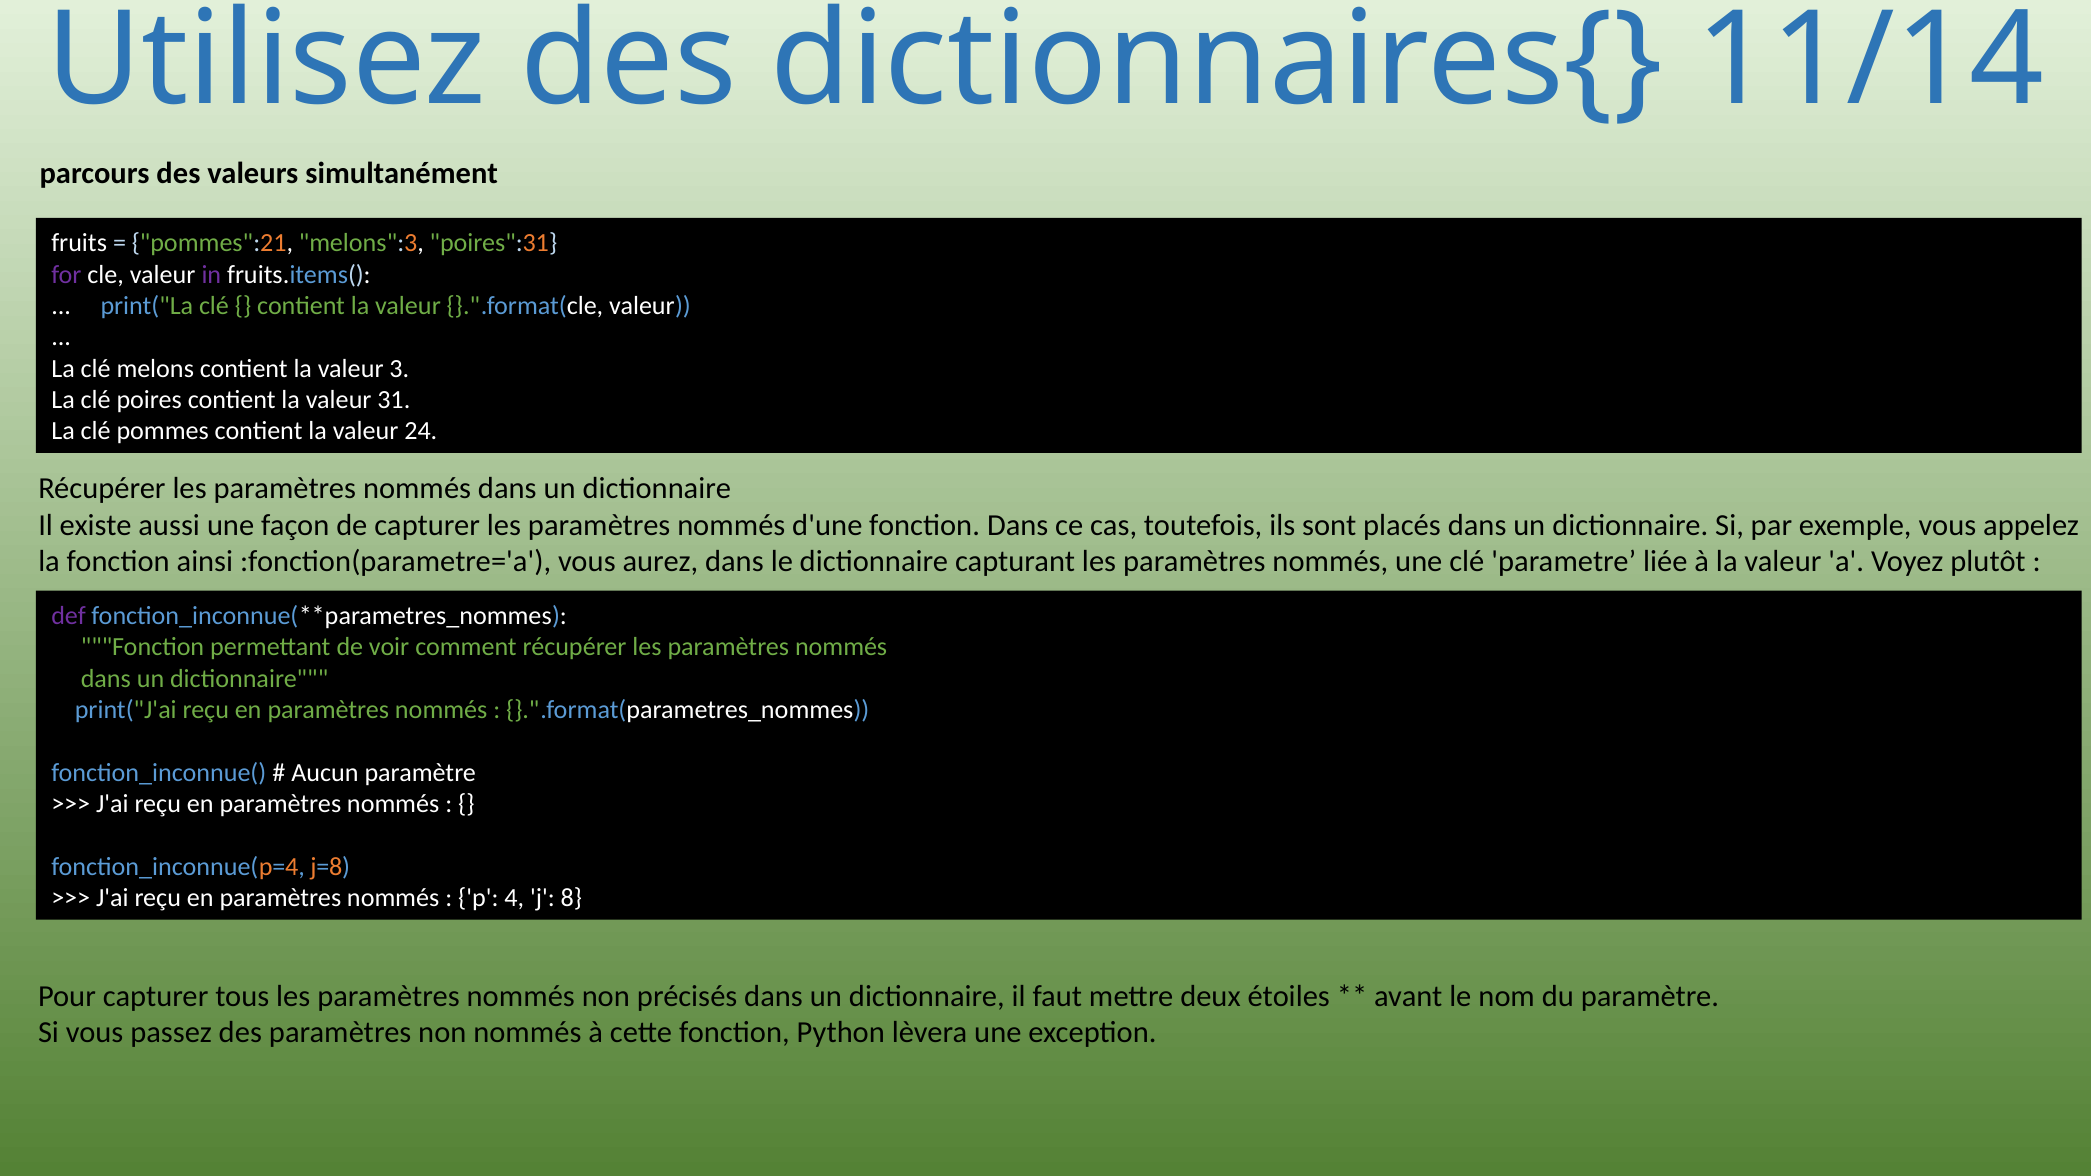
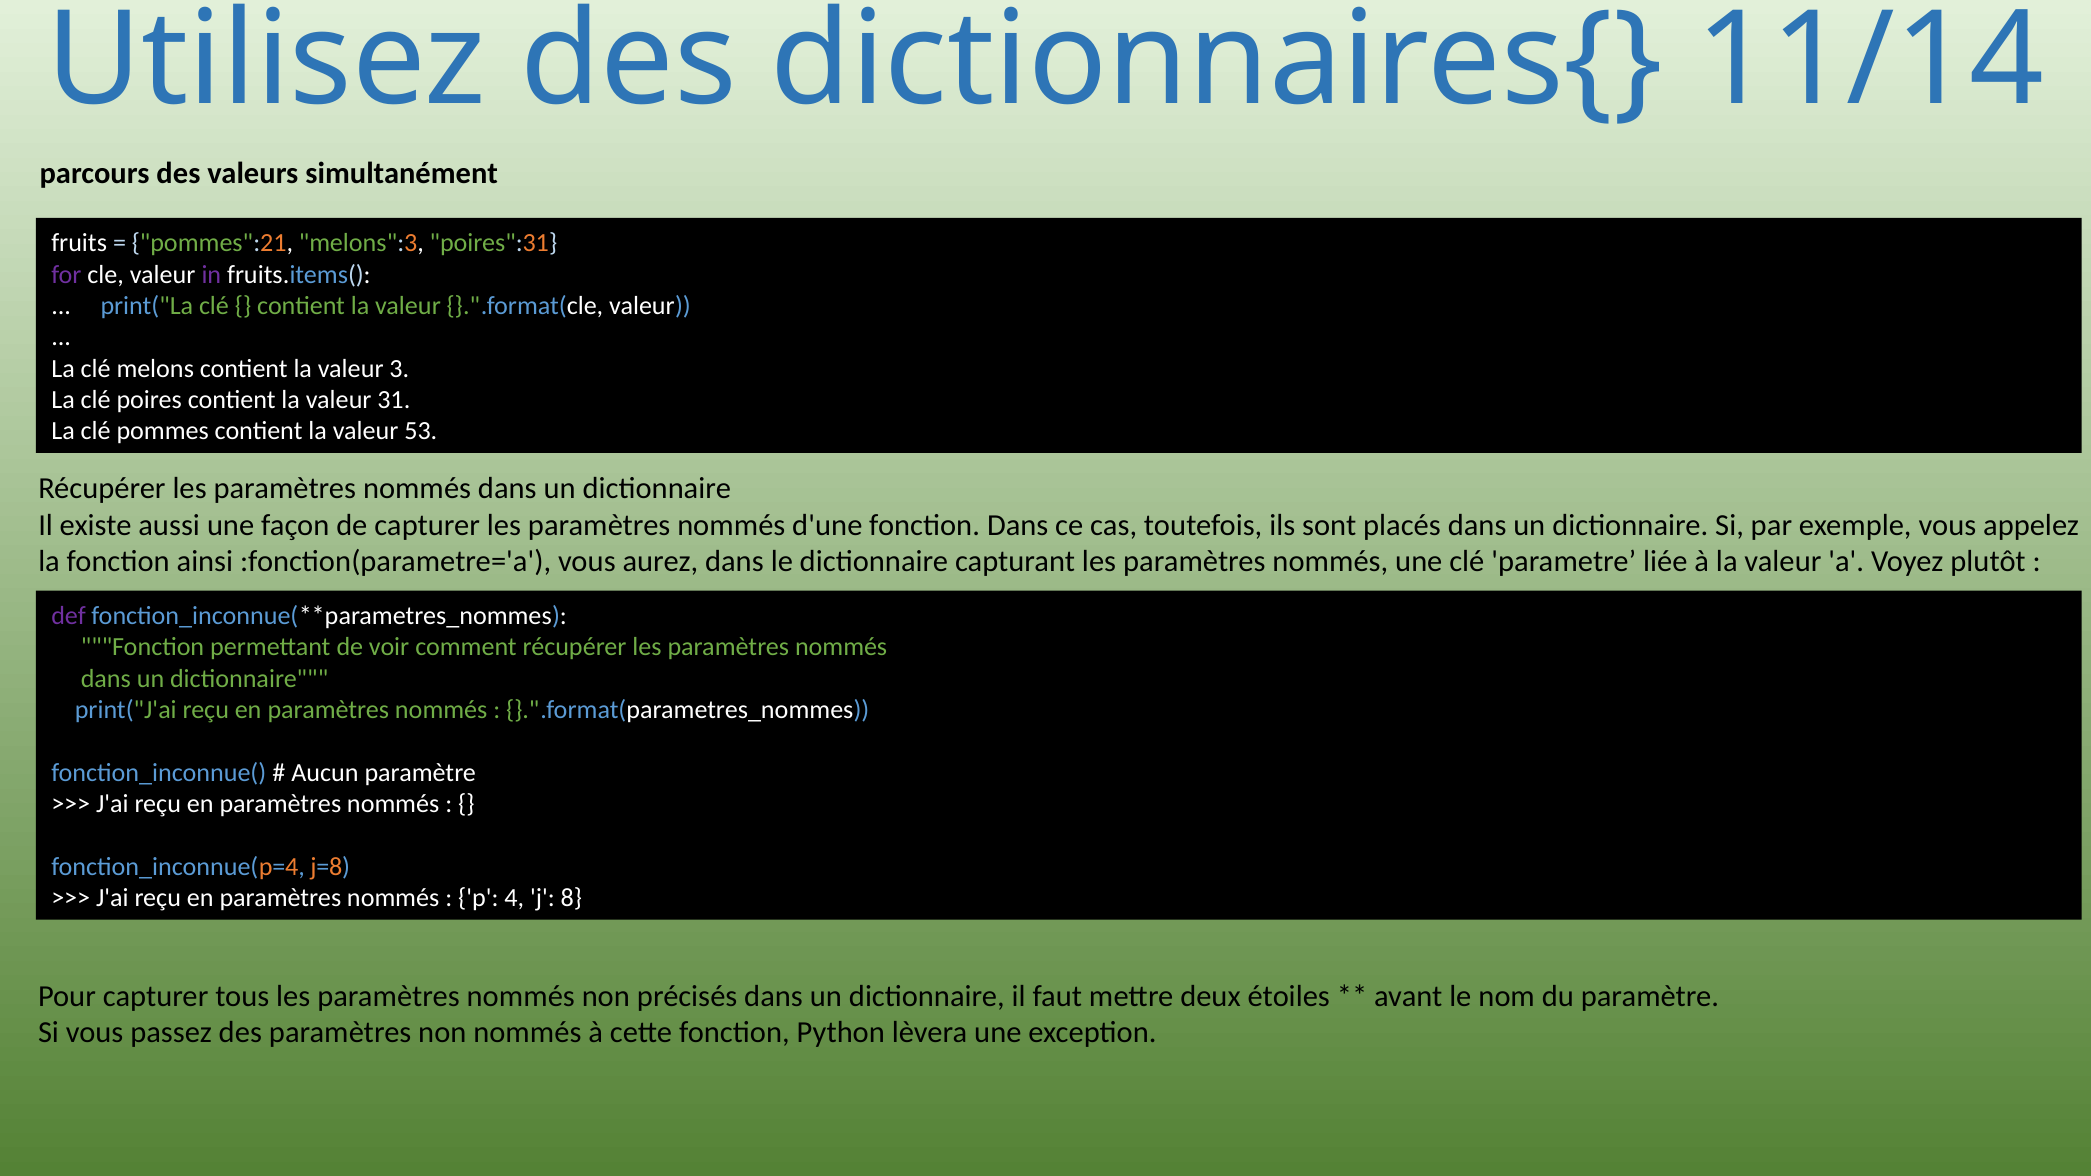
24: 24 -> 53 (421, 431)
